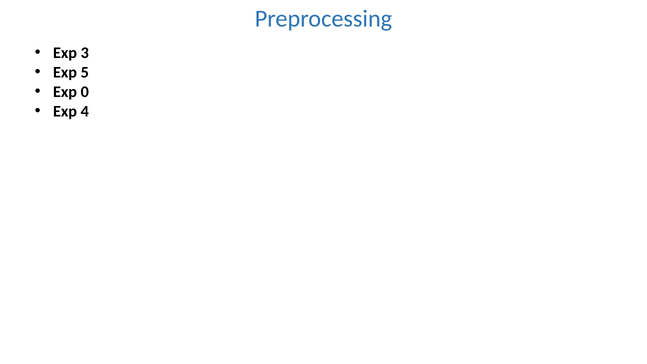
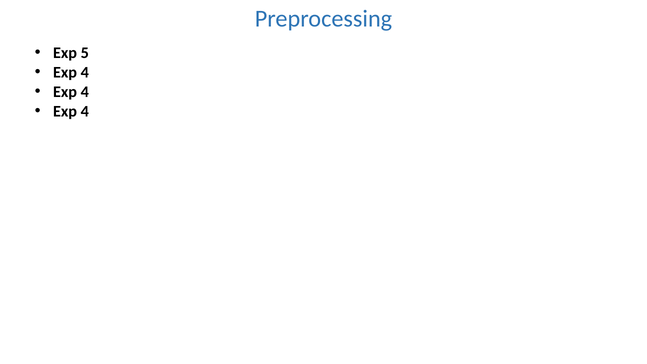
3: 3 -> 5 (85, 53)
5: 5 -> 4 (85, 72)
0: 0 -> 4 (85, 92)
